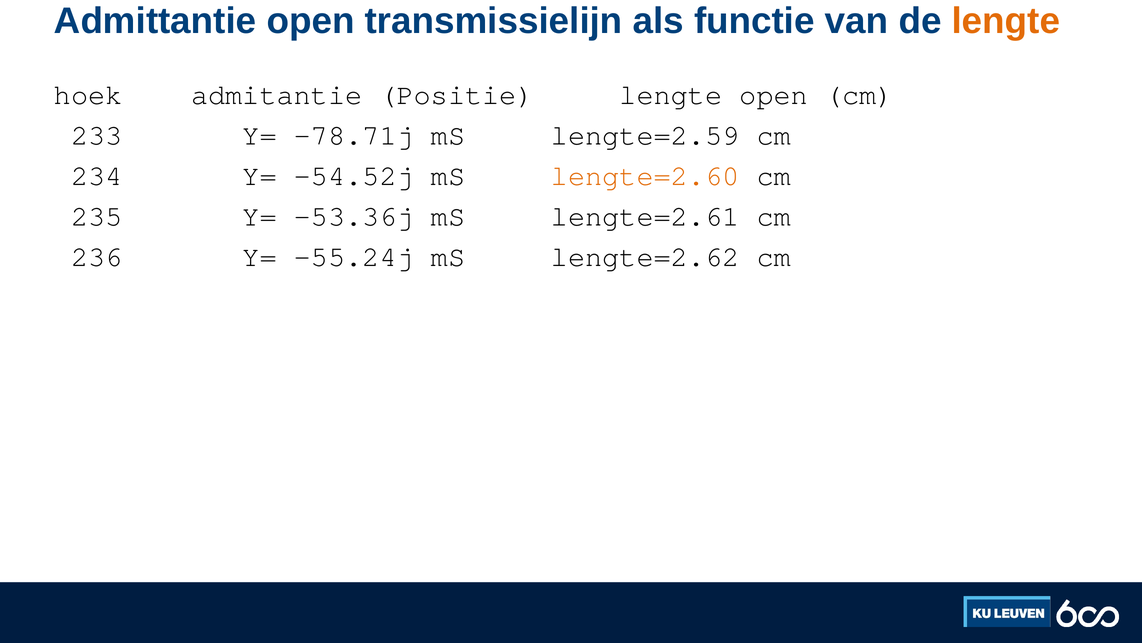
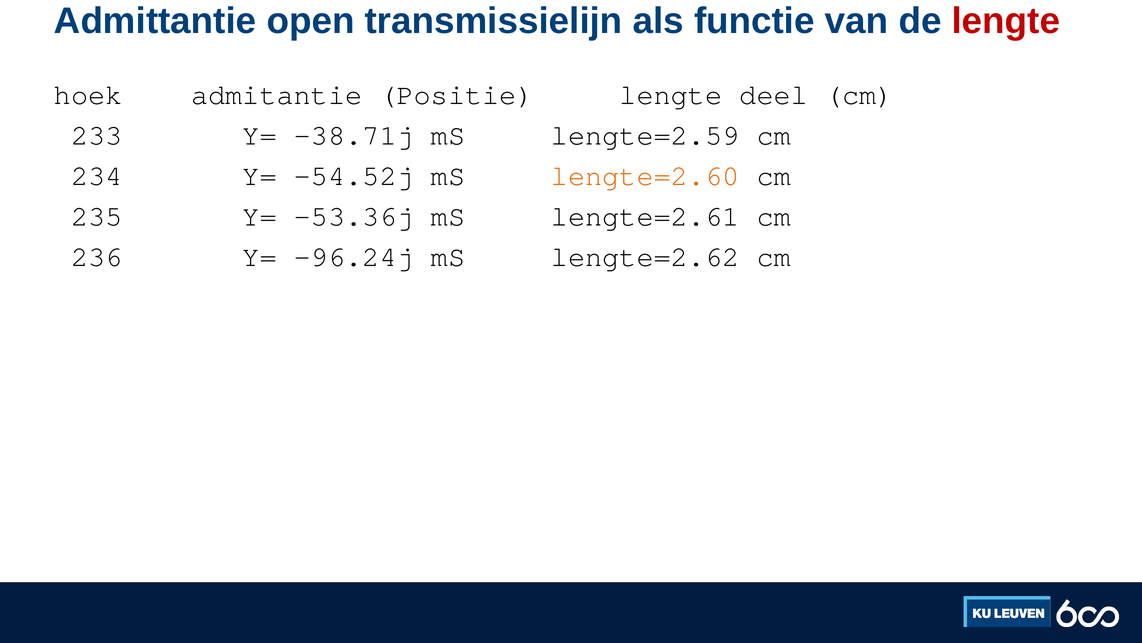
lengte colour: orange -> red (1006, 21)
lengte open: open -> deel (774, 95)
-78.71j: -78.71j -> -38.71j (354, 135)
-55.24j: -55.24j -> -96.24j (354, 257)
